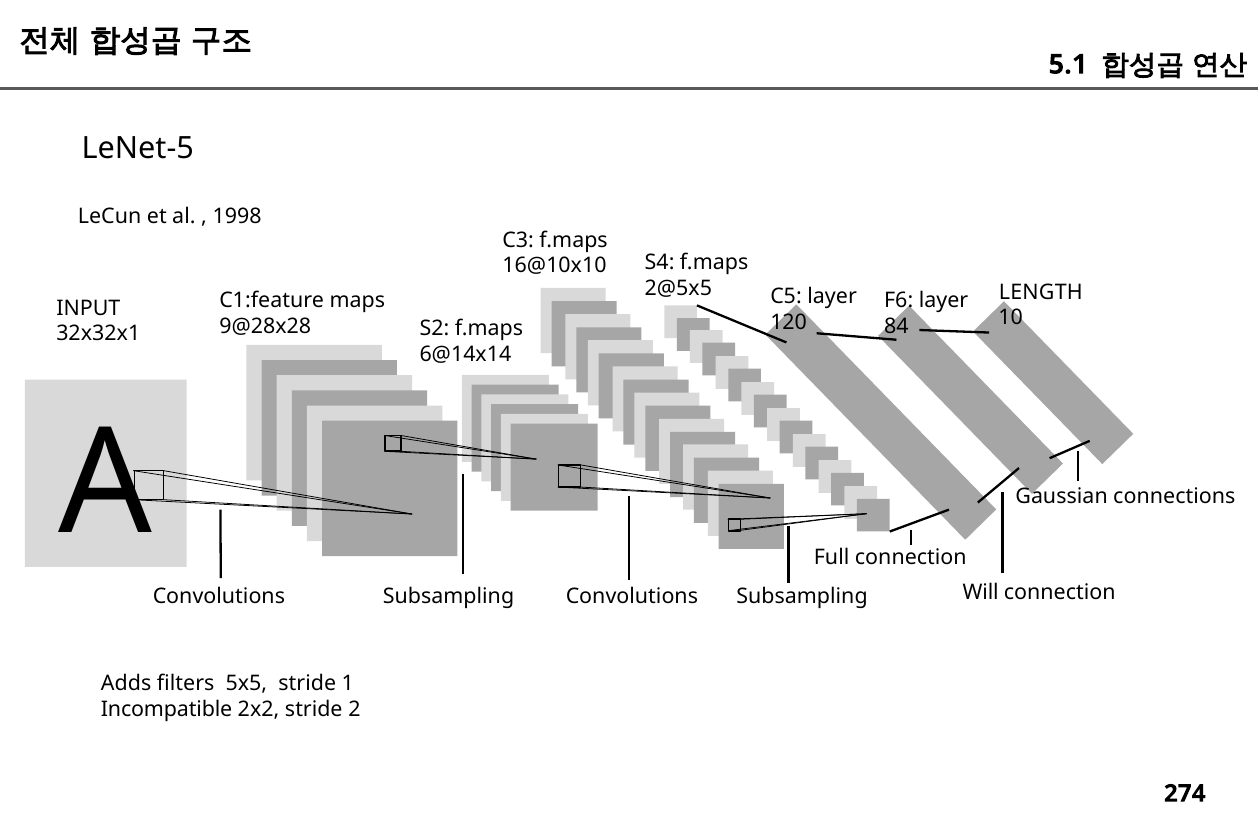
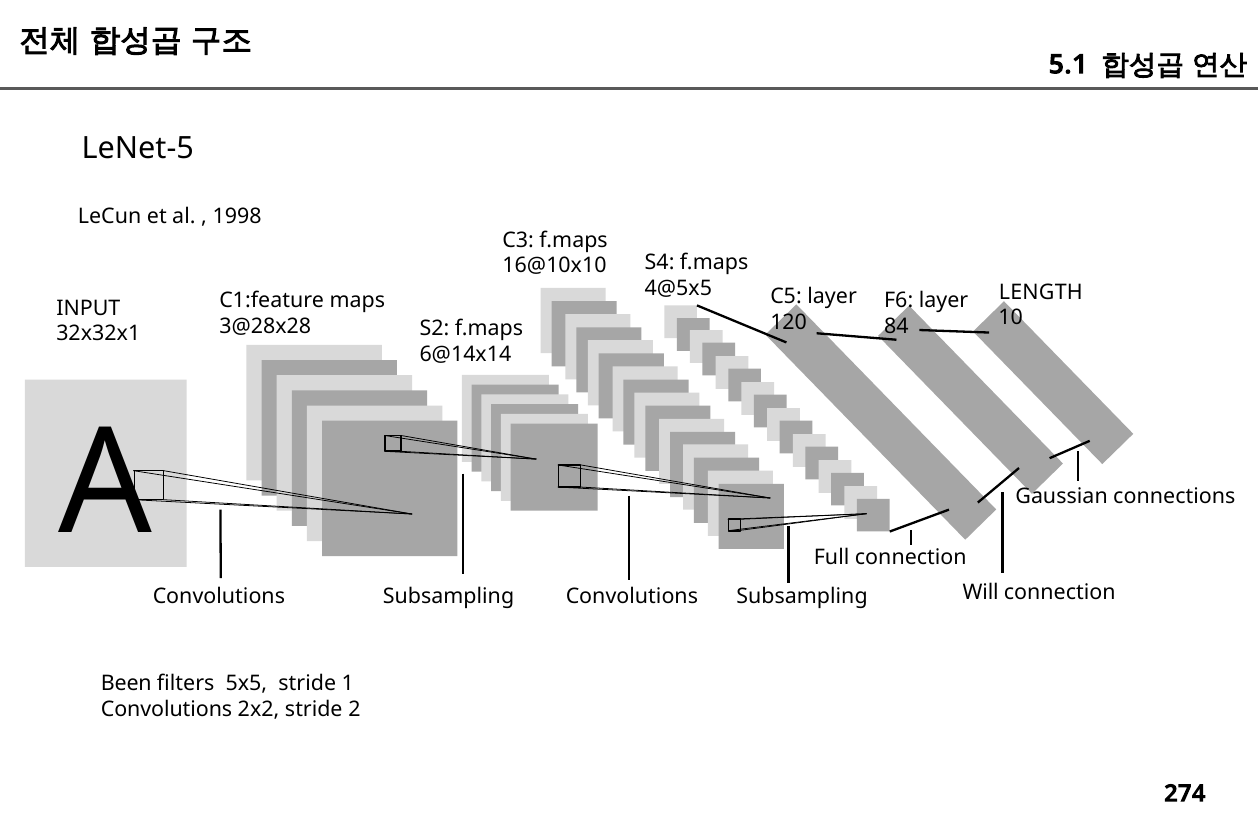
2@5x5: 2@5x5 -> 4@5x5 (678, 288)
9@28x28: 9@28x28 -> 3@28x28 (265, 326)
Adds: Adds -> Been (126, 683)
Incompatible: Incompatible -> Convolutions (167, 709)
